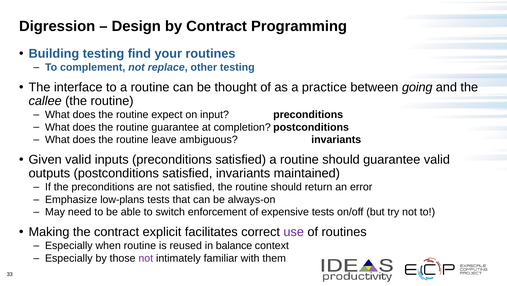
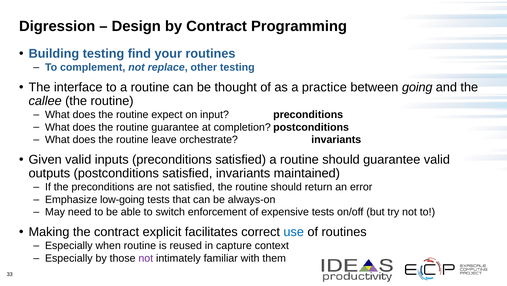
ambiguous: ambiguous -> orchestrate (209, 139)
low-plans: low-plans -> low-going (122, 199)
use colour: purple -> blue (294, 232)
balance: balance -> capture (234, 245)
